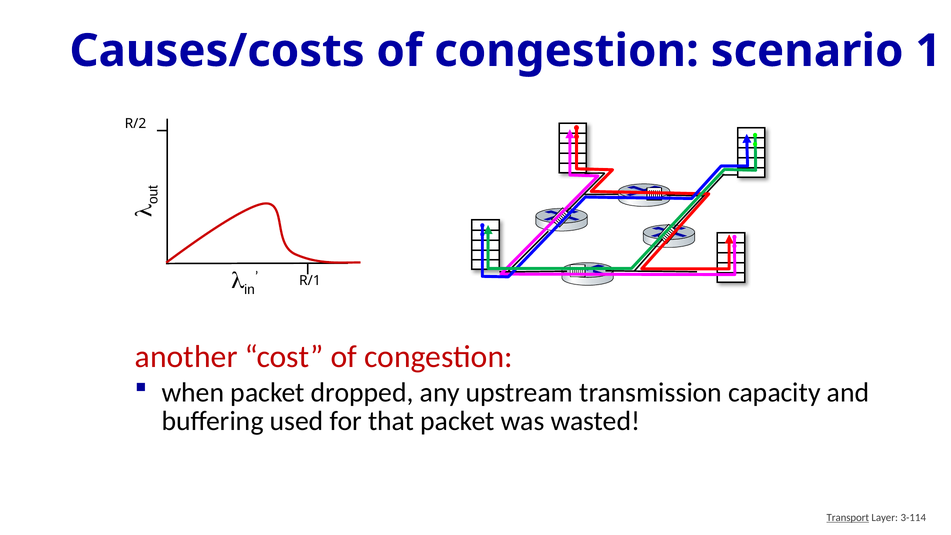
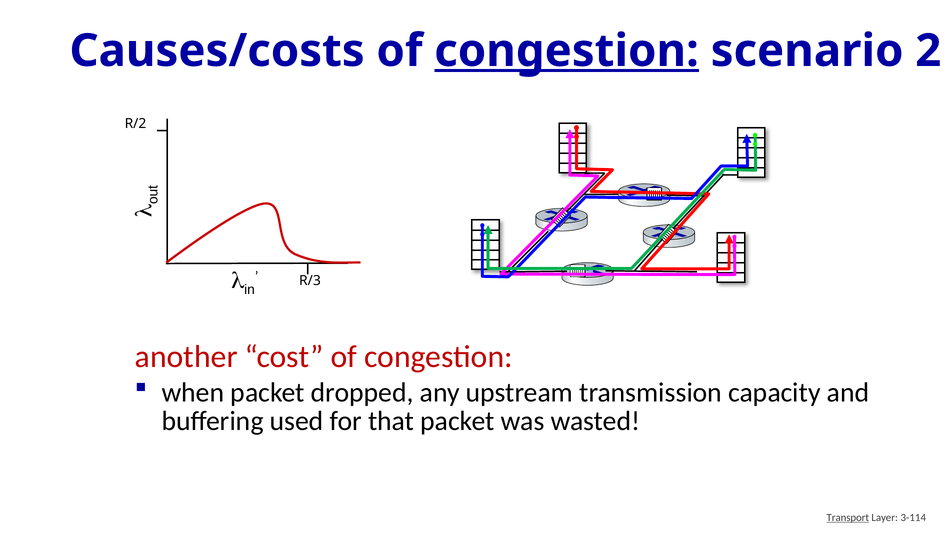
congestion underline: none -> present (567, 51)
1: 1 -> 2 (928, 51)
R/1: R/1 -> R/3 (310, 281)
